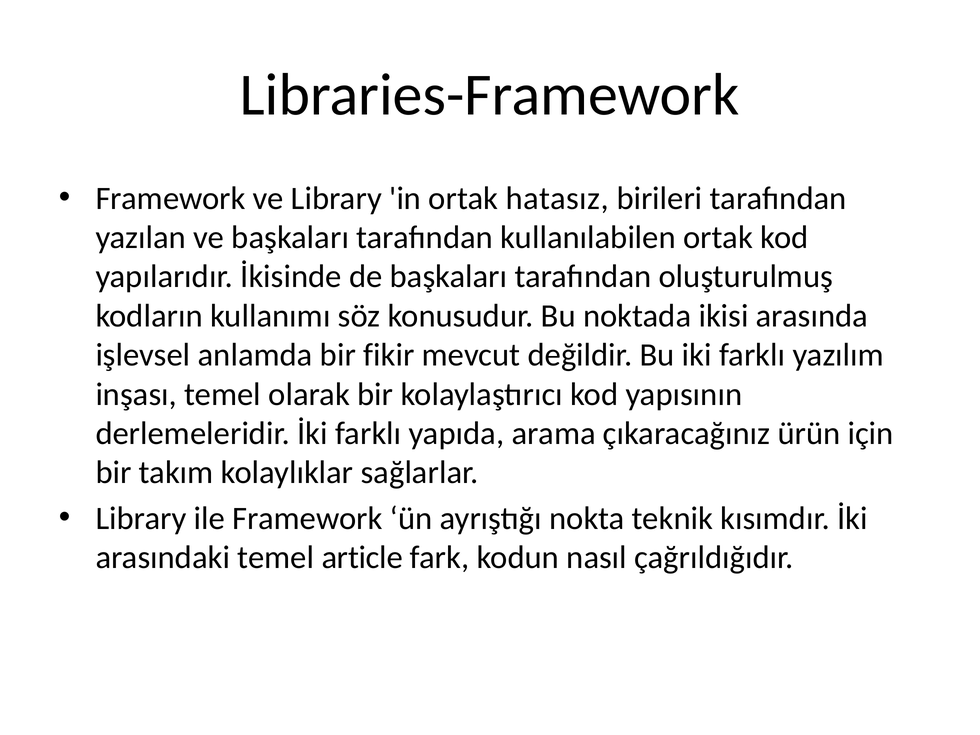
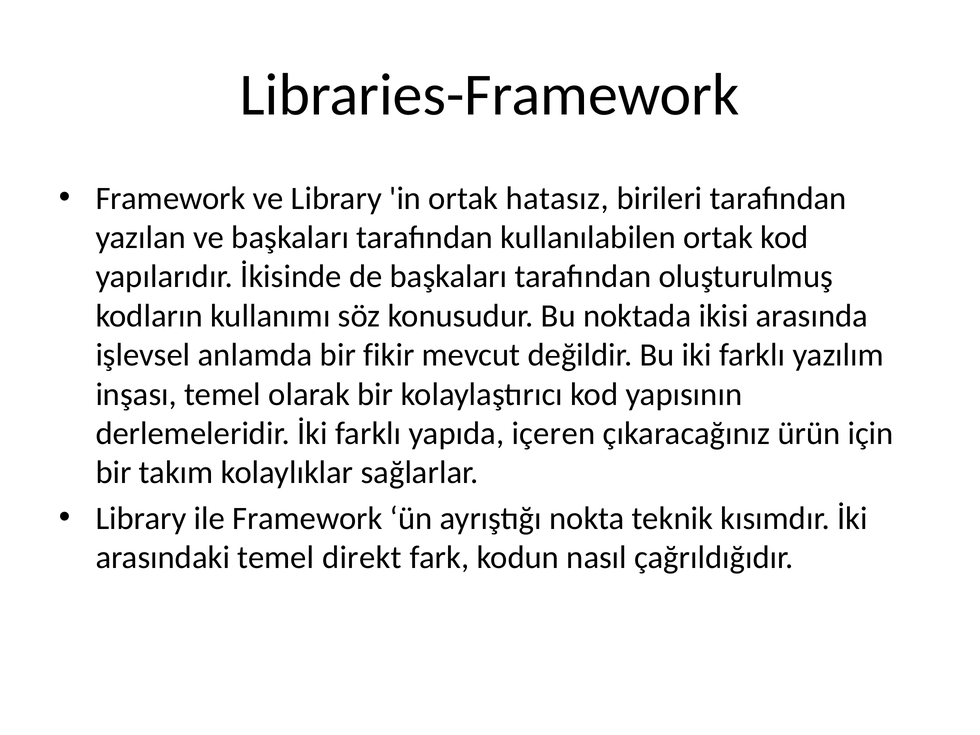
arama: arama -> içeren (553, 433)
article: article -> direkt (362, 558)
